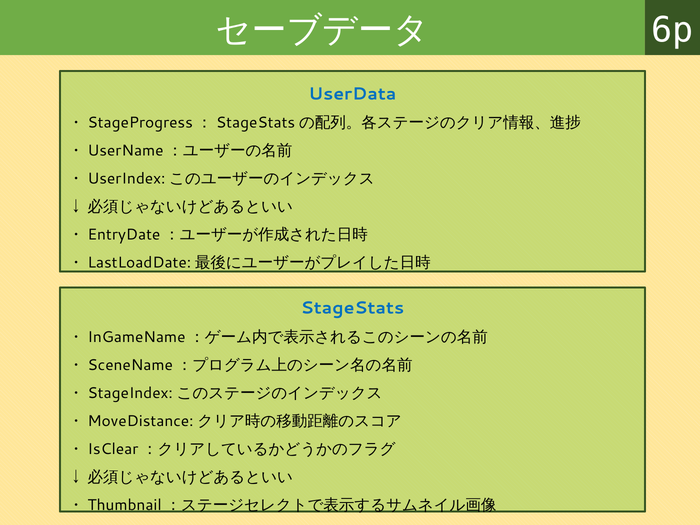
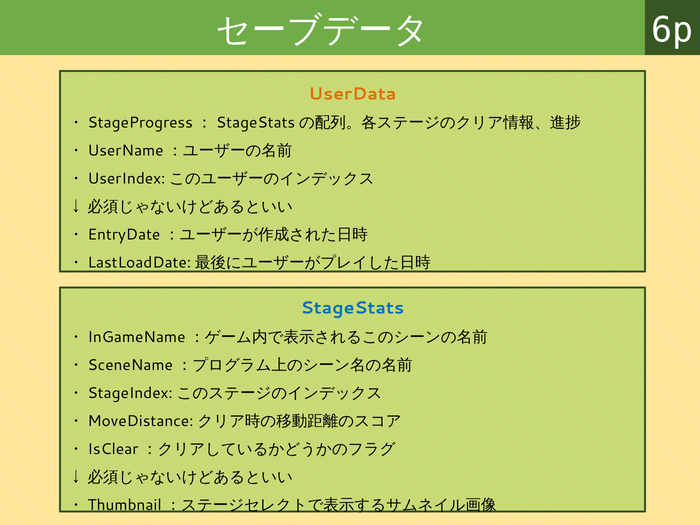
UserData colour: blue -> orange (352, 94)
